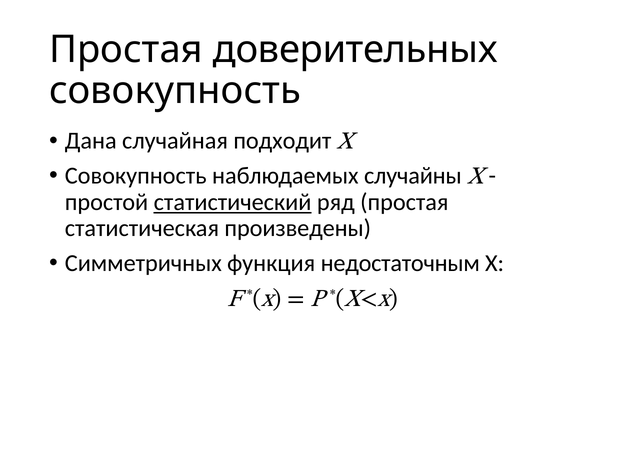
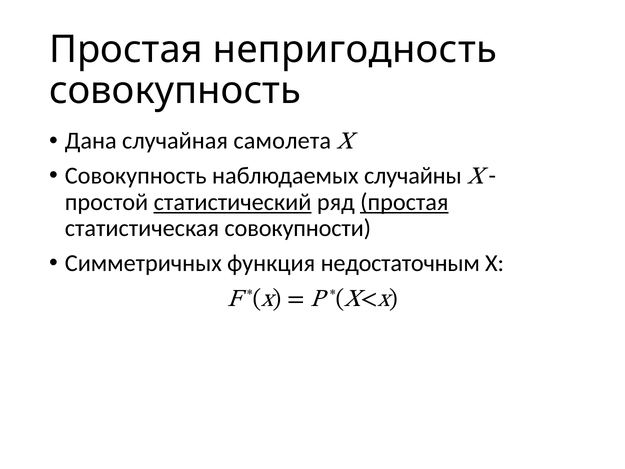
доверительных: доверительных -> непригодность (355, 49)
подходит: подходит -> самолета (282, 141)
простая underline: none -> present (404, 202)
произведены: произведены -> совокупности (298, 228)
